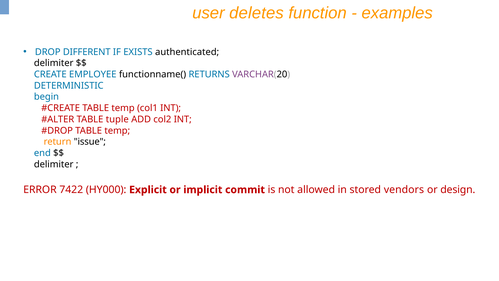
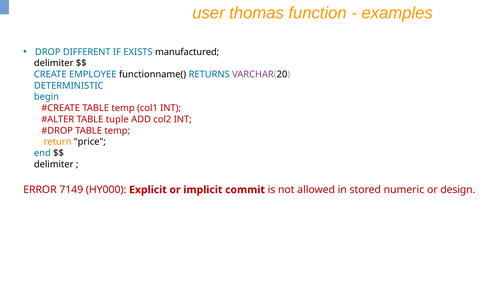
deletes: deletes -> thomas (257, 13)
authenticated: authenticated -> manufactured (187, 52)
issue: issue -> price (90, 142)
7422: 7422 -> 7149 (71, 190)
vendors: vendors -> numeric (404, 190)
